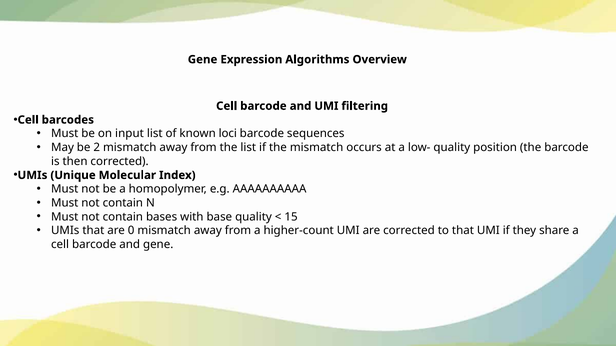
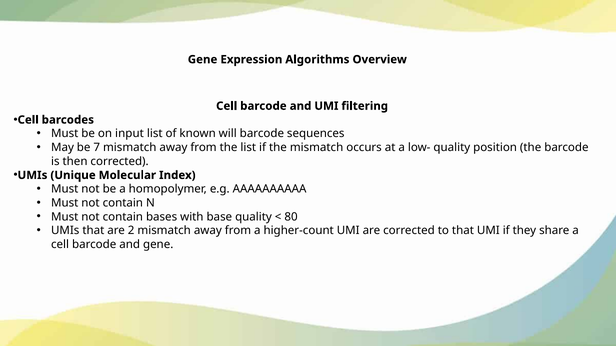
loci: loci -> will (228, 134)
2: 2 -> 7 (97, 148)
15: 15 -> 80 (291, 217)
0: 0 -> 2 (131, 231)
